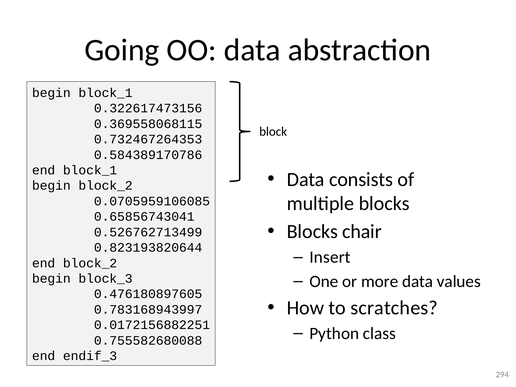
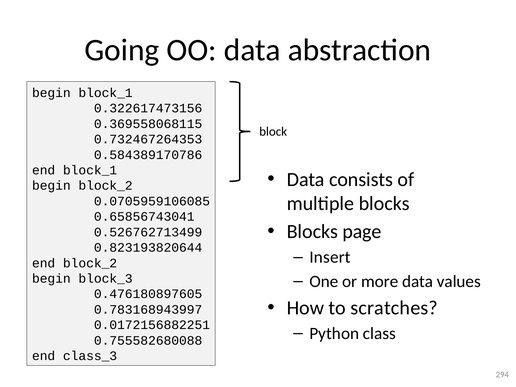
chair: chair -> page (362, 232)
endif_3: endif_3 -> class_3 (90, 356)
